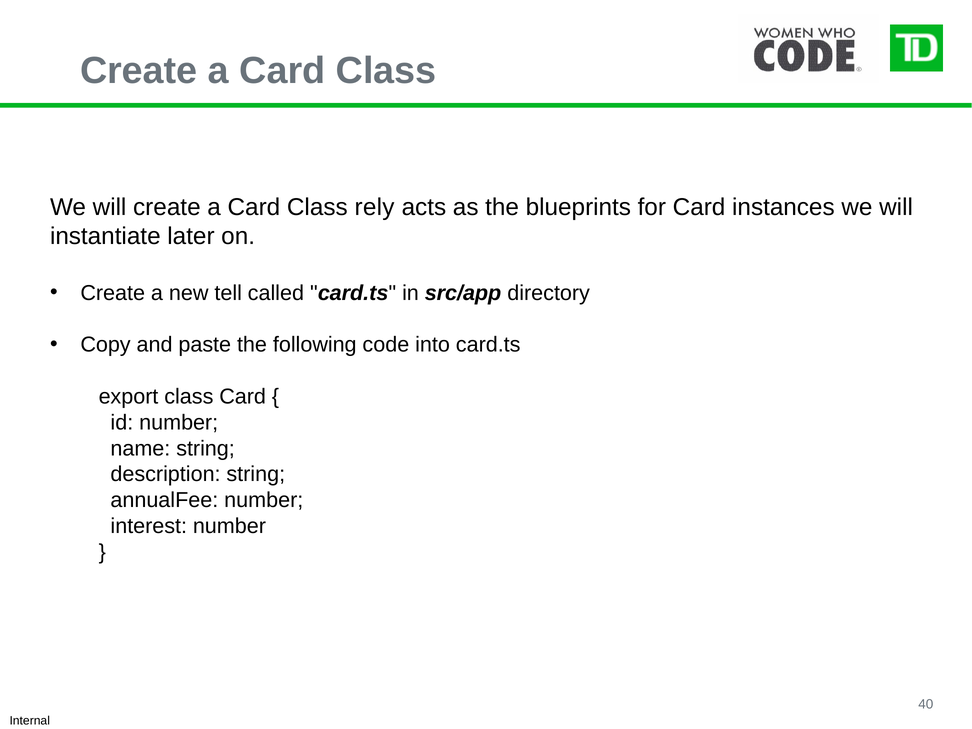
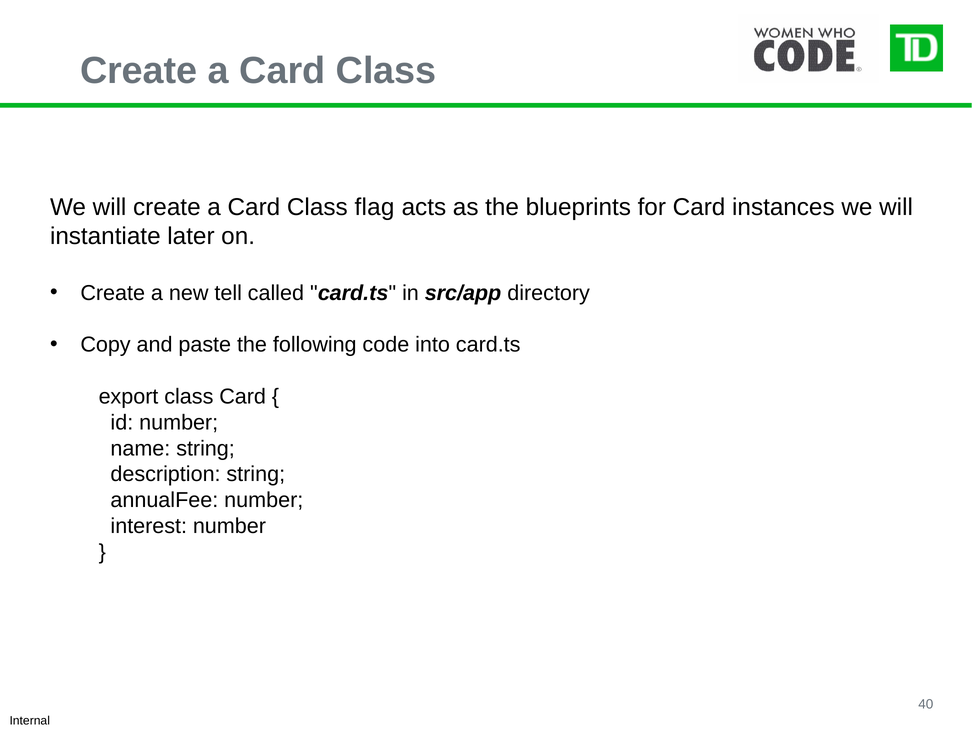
rely: rely -> flag (375, 207)
